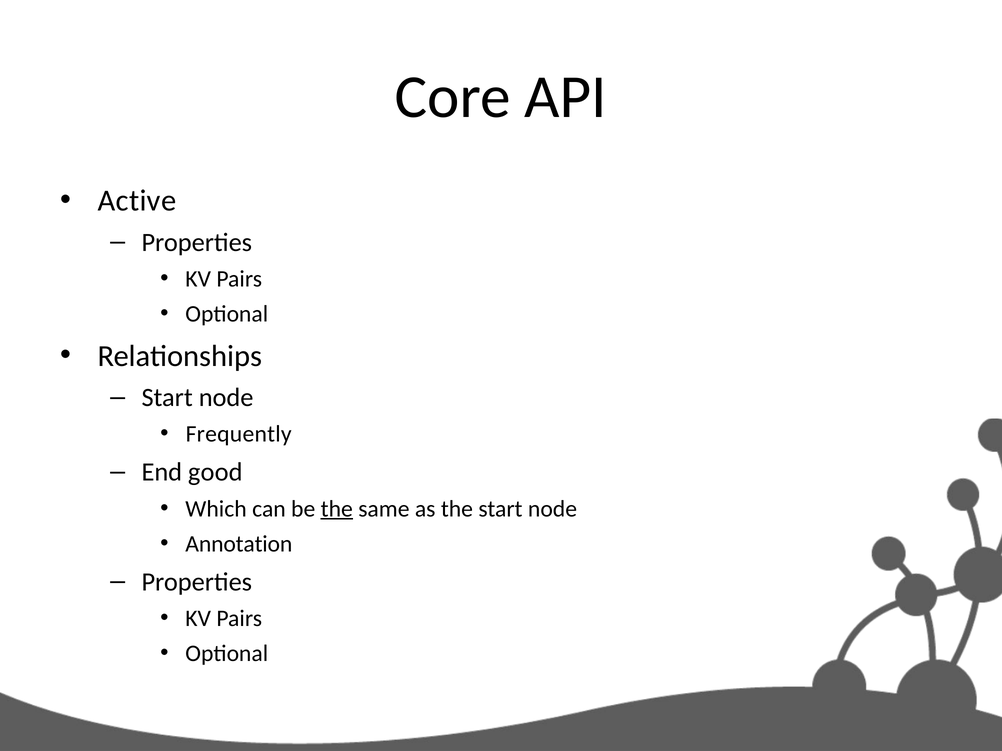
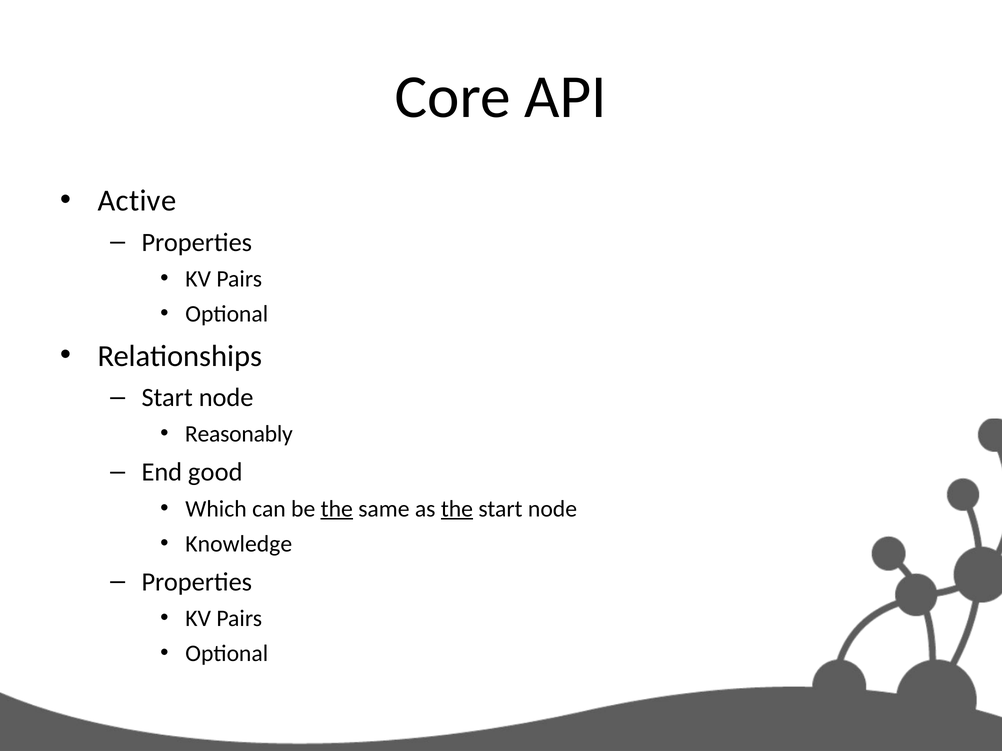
Frequently: Frequently -> Reasonably (239, 434)
the underline: none -> present (457, 509)
Annotation: Annotation -> Knowledge (239, 544)
